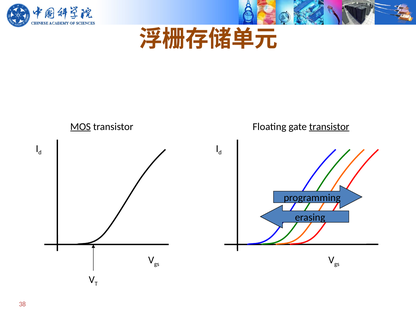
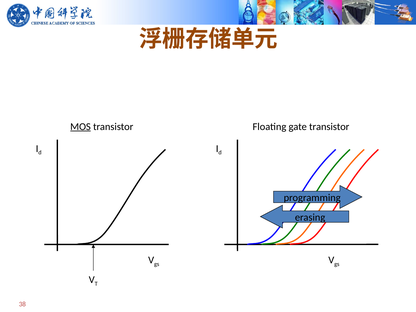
transistor underline: present -> none (329, 127)
